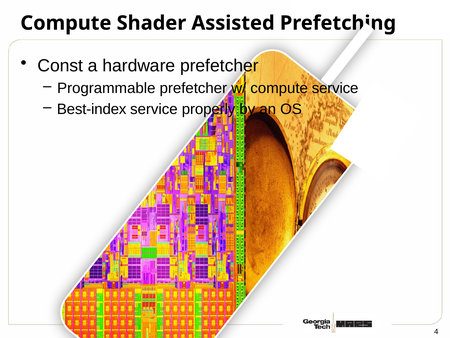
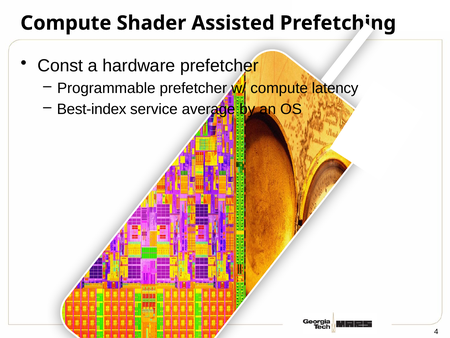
compute service: service -> latency (335, 88)
properly: properly -> average (209, 109)
